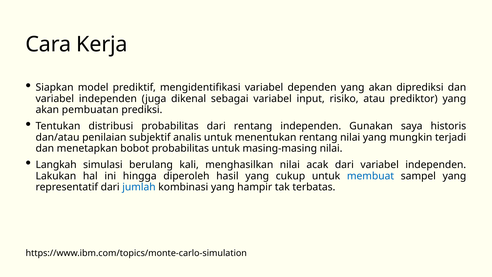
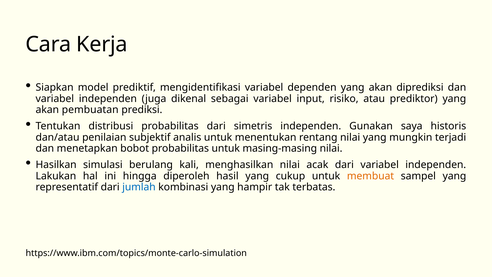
dari rentang: rentang -> simetris (253, 126)
Langkah: Langkah -> Hasilkan (56, 165)
membuat colour: blue -> orange (371, 176)
